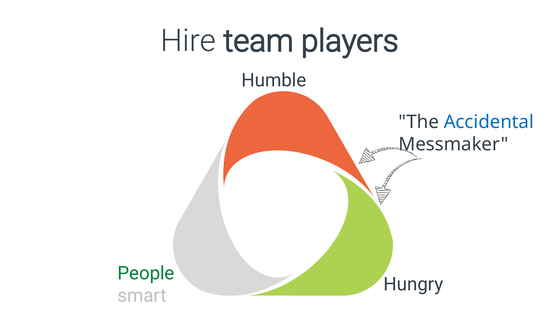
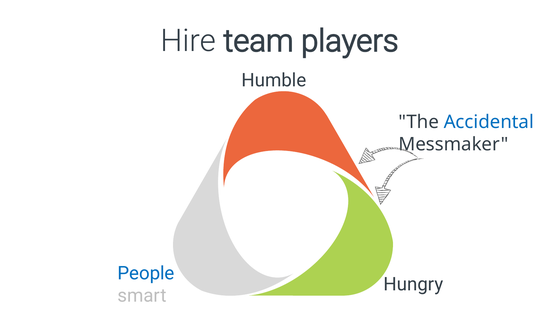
People colour: green -> blue (146, 273)
